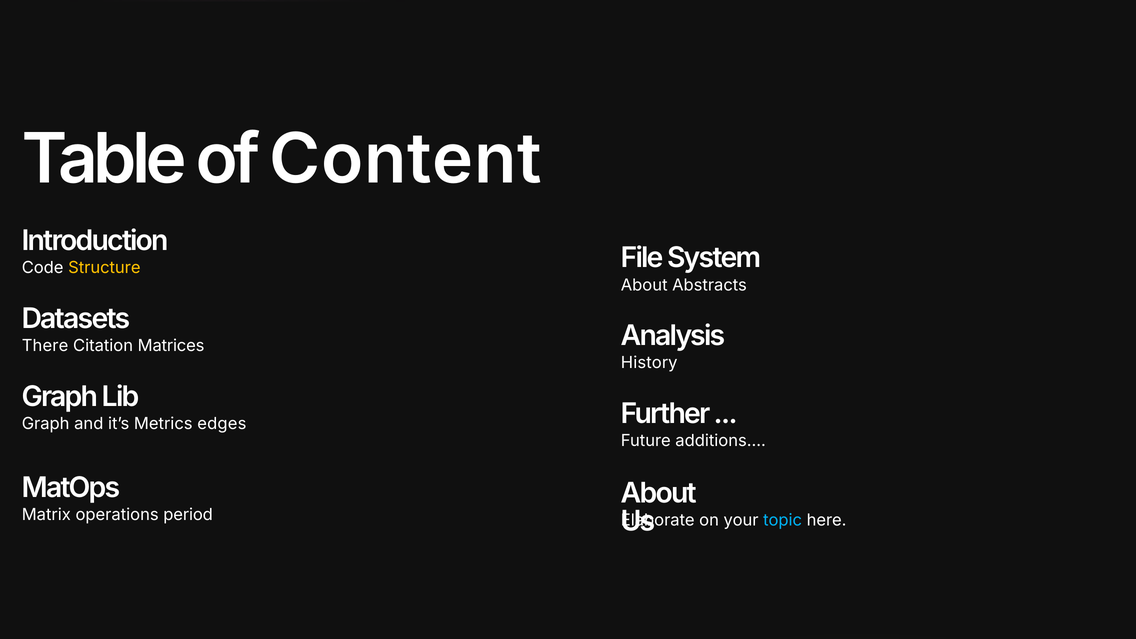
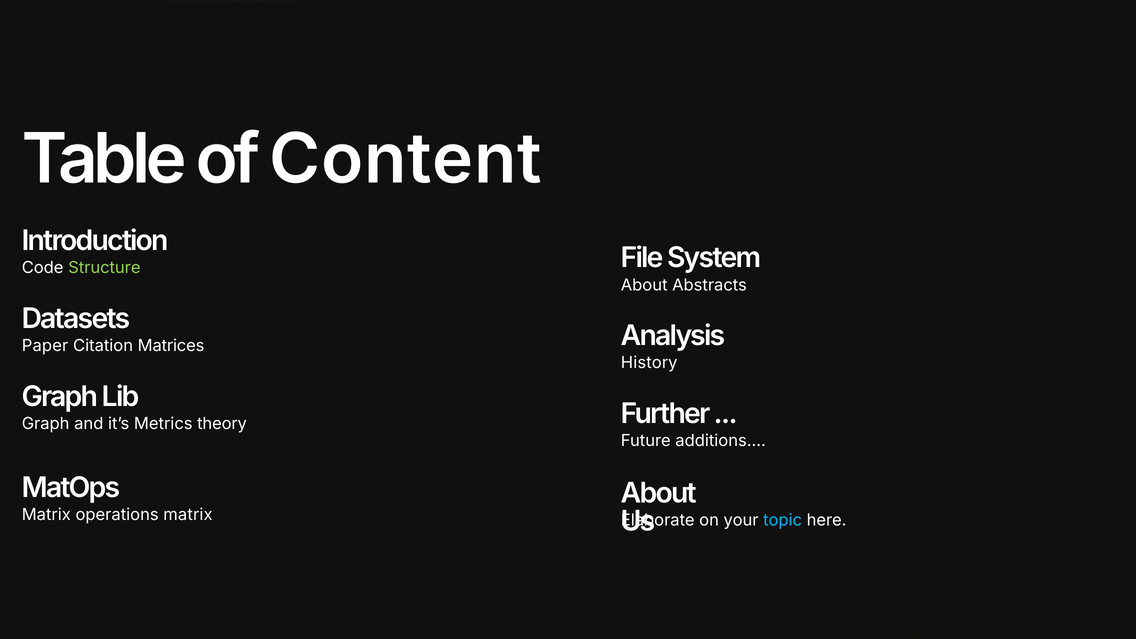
Structure colour: yellow -> light green (104, 268)
There: There -> Paper (45, 346)
edges: edges -> theory (222, 424)
operations period: period -> matrix (188, 515)
